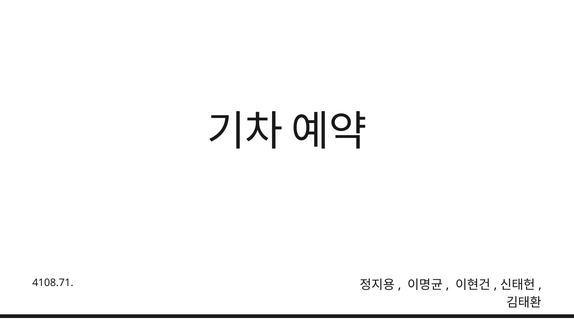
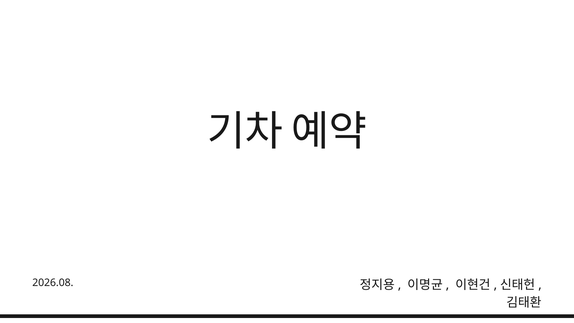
4108.71: 4108.71 -> 2026.08 (53, 283)
